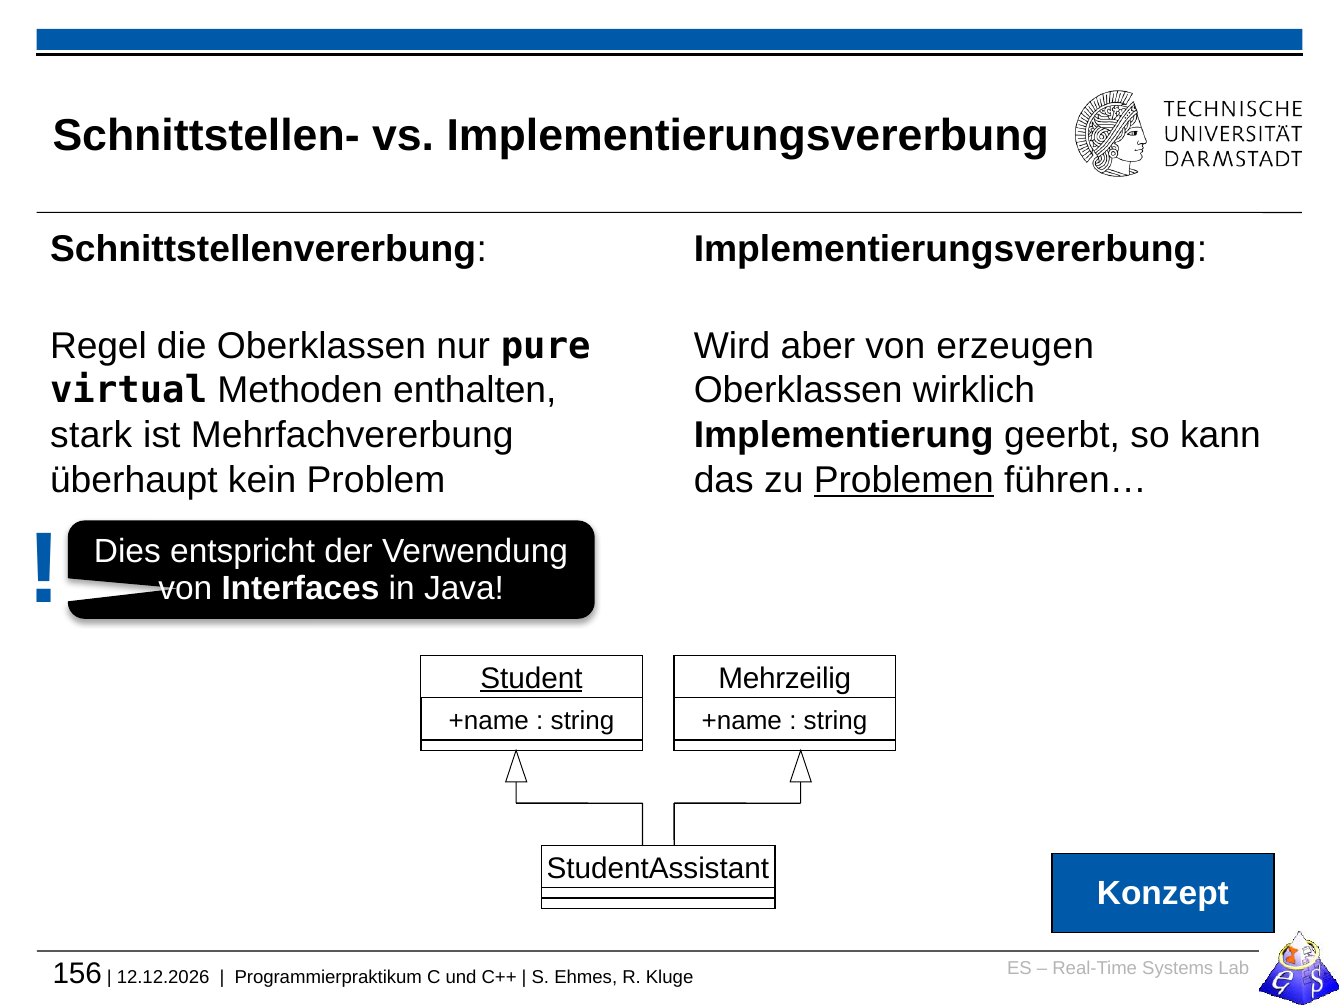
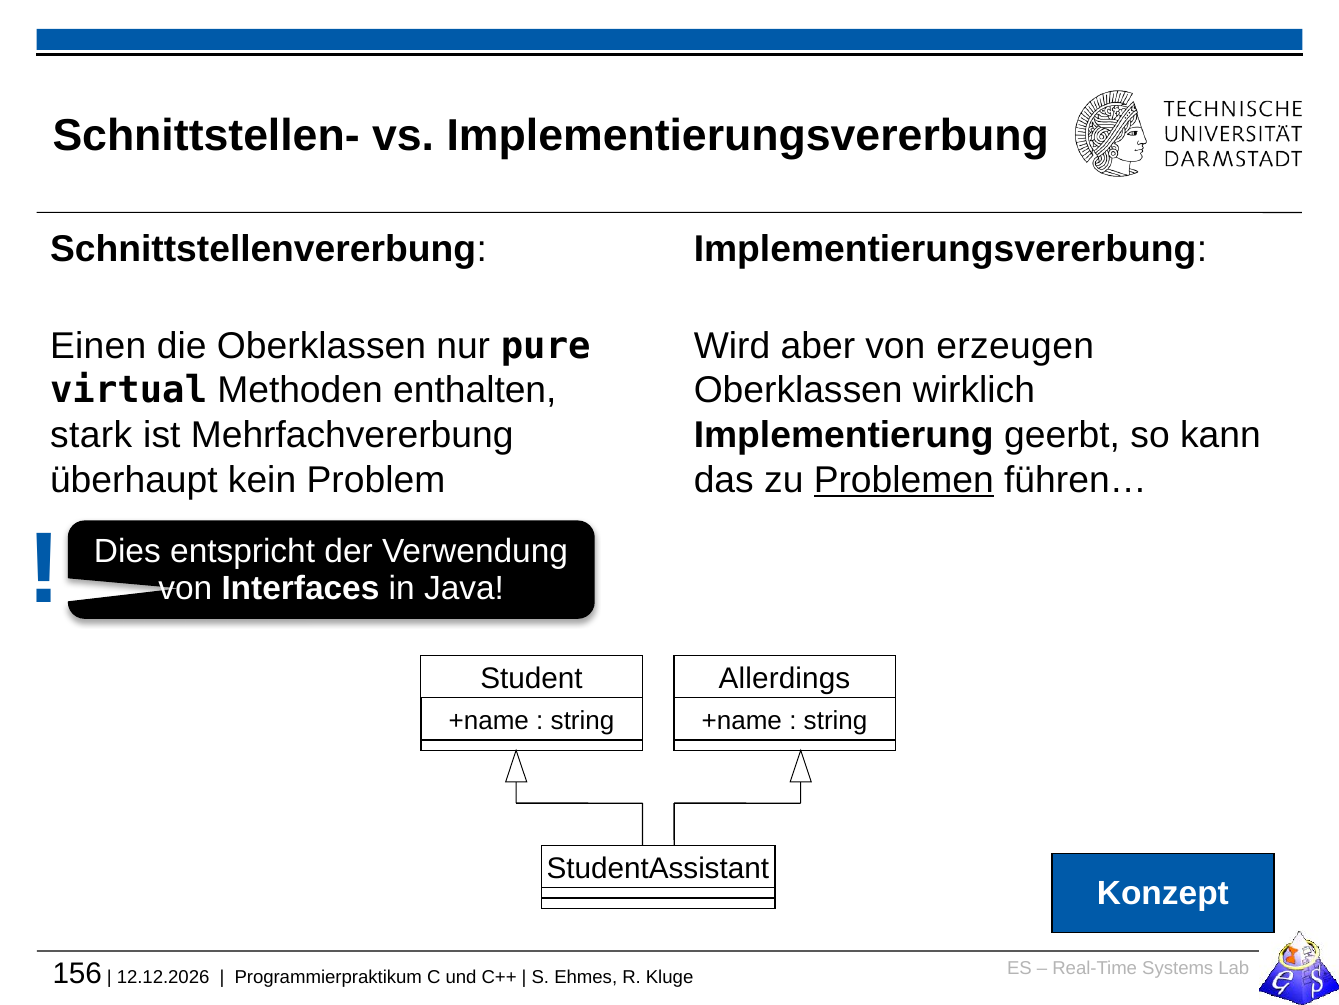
Regel: Regel -> Einen (98, 346)
Student underline: present -> none (531, 678)
Mehrzeilig: Mehrzeilig -> Allerdings (785, 678)
